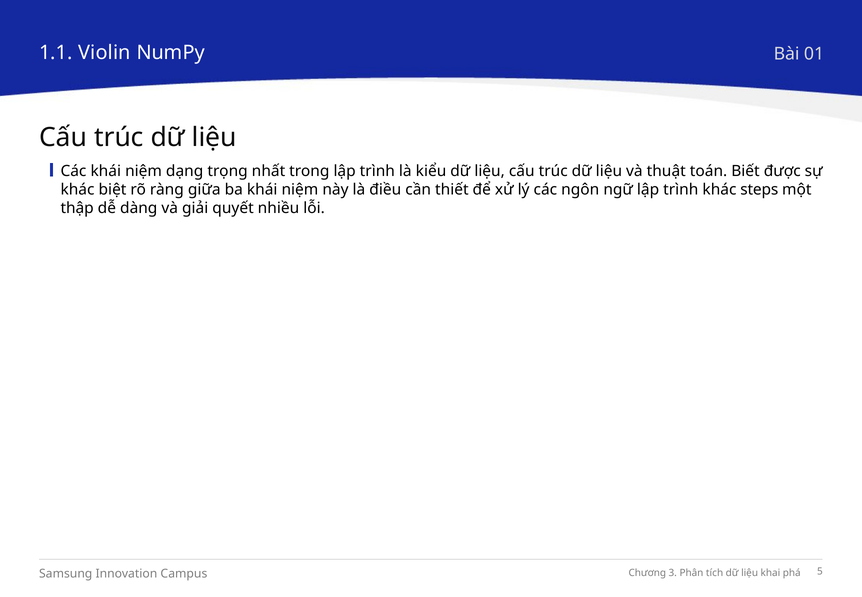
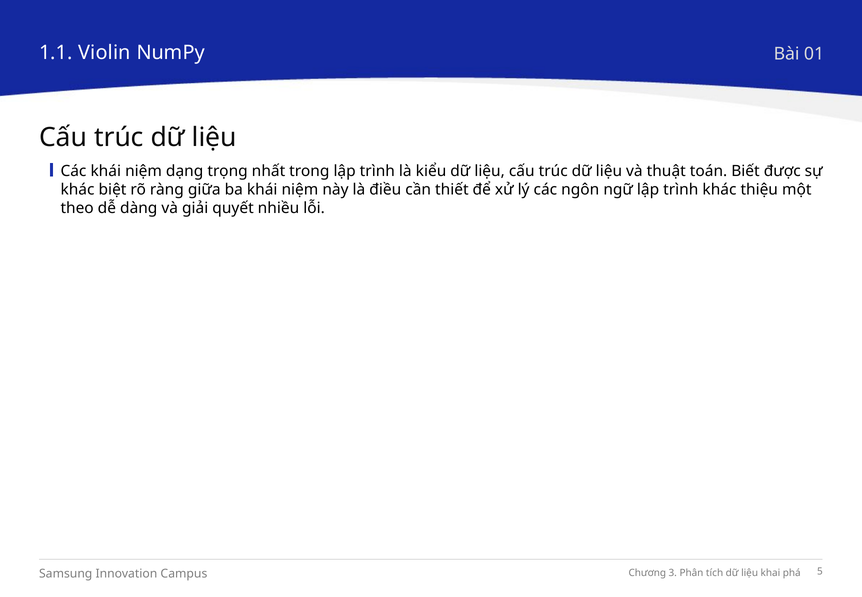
steps: steps -> thiệu (759, 190)
thập: thập -> theo (77, 208)
